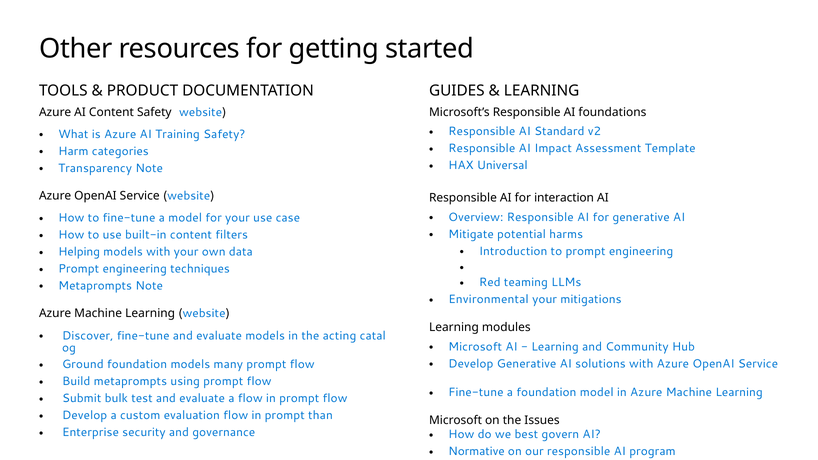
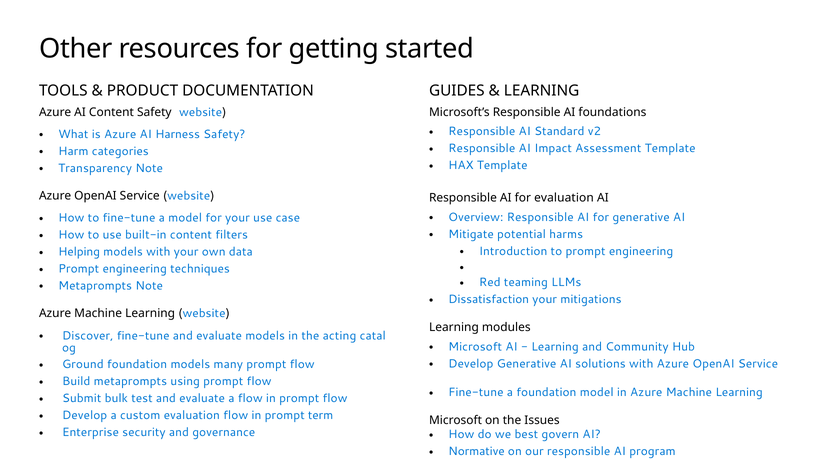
Training: Training -> Harness (178, 134)
HAX Universal: Universal -> Template (502, 166)
for interaction: interaction -> evaluation (564, 198)
Environmental: Environmental -> Dissatisfaction (489, 300)
than: than -> term (321, 416)
